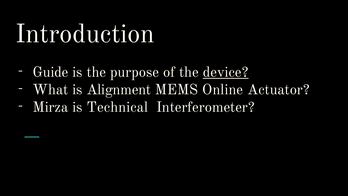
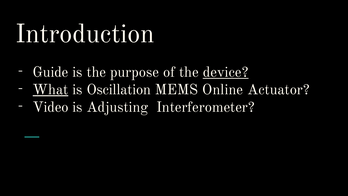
What underline: none -> present (50, 89)
Alignment: Alignment -> Oscillation (119, 89)
Mirza: Mirza -> Video (51, 107)
Technical: Technical -> Adjusting (117, 107)
